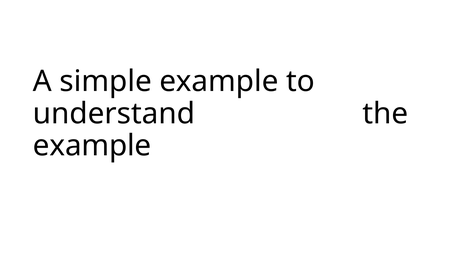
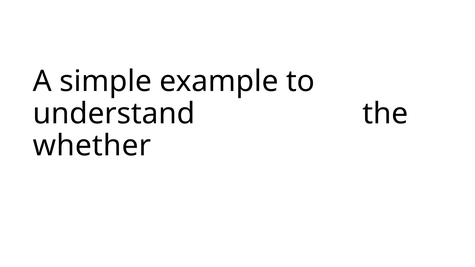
example: example -> whether (92, 146)
